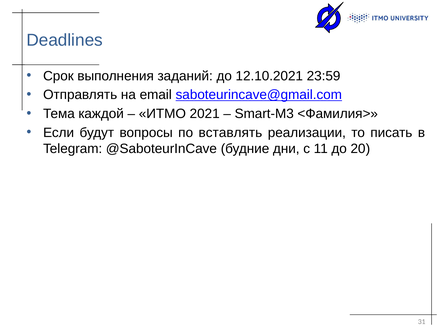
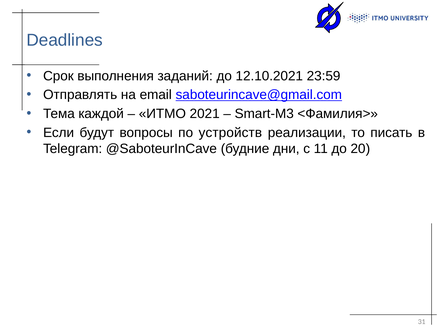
вставлять: вставлять -> устройств (230, 133)
